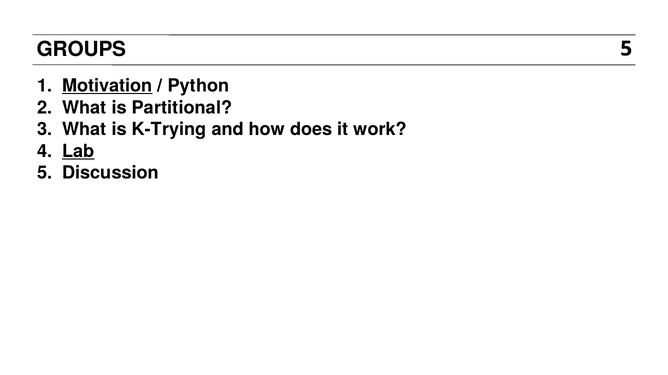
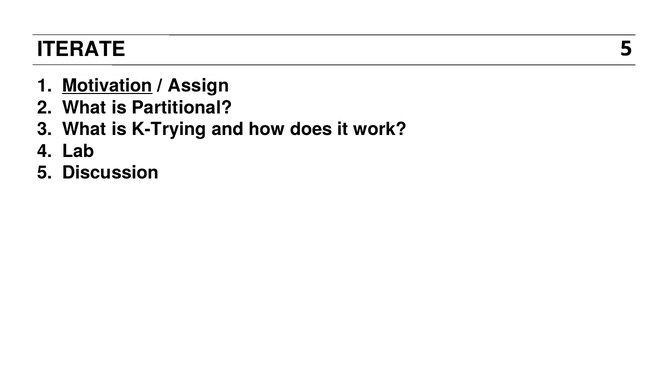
GROUPS: GROUPS -> ITERATE (81, 49)
Python: Python -> Assign (198, 86)
Lab underline: present -> none (78, 151)
